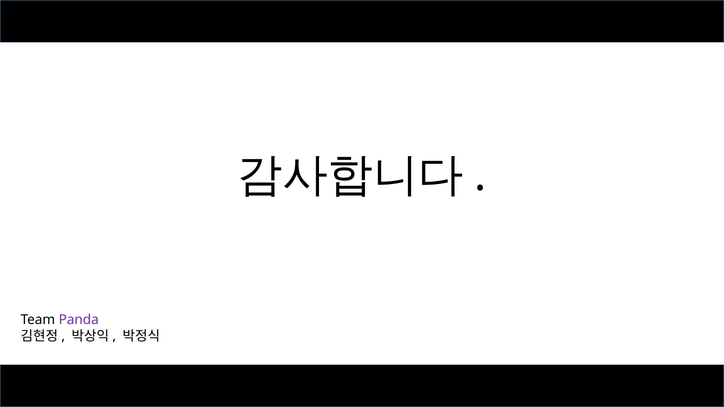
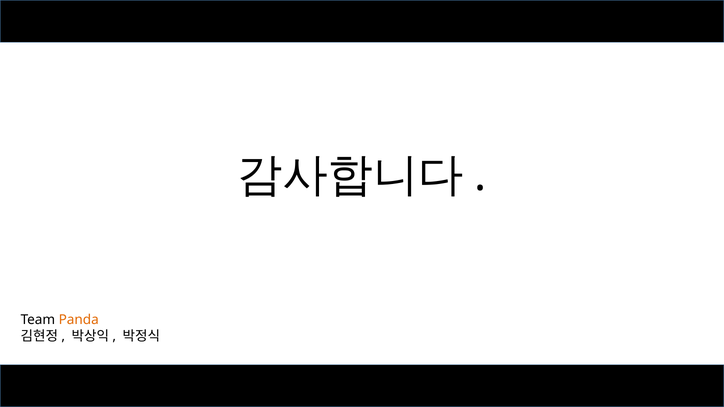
Panda colour: purple -> orange (79, 320)
